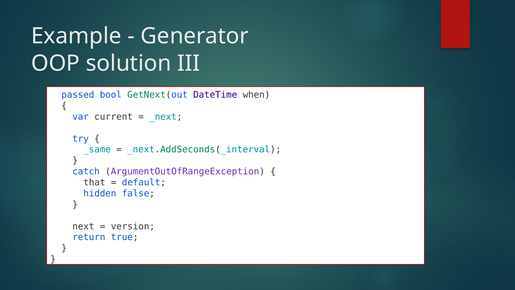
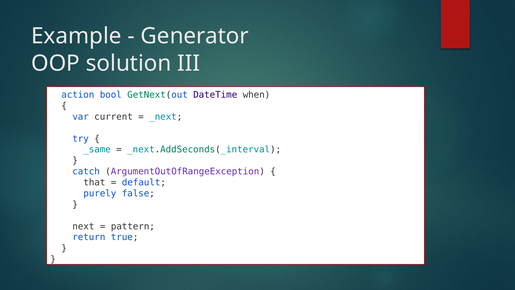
passed: passed -> action (78, 95)
hidden: hidden -> purely (100, 193)
version: version -> pattern (133, 226)
